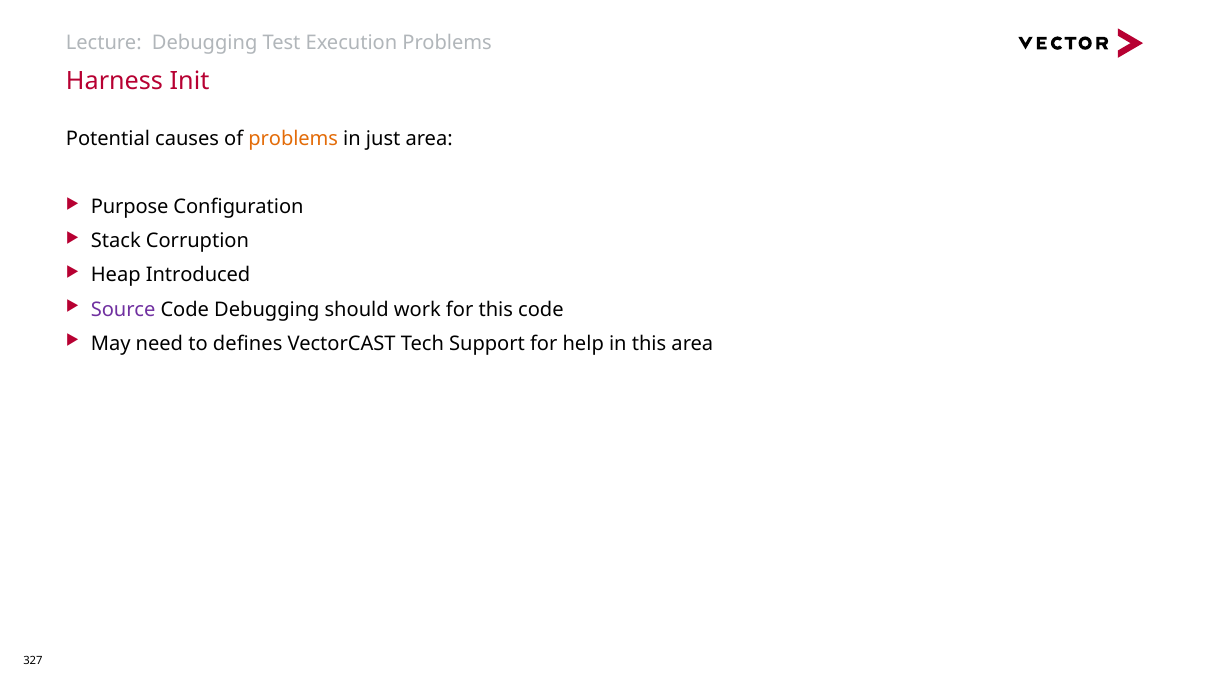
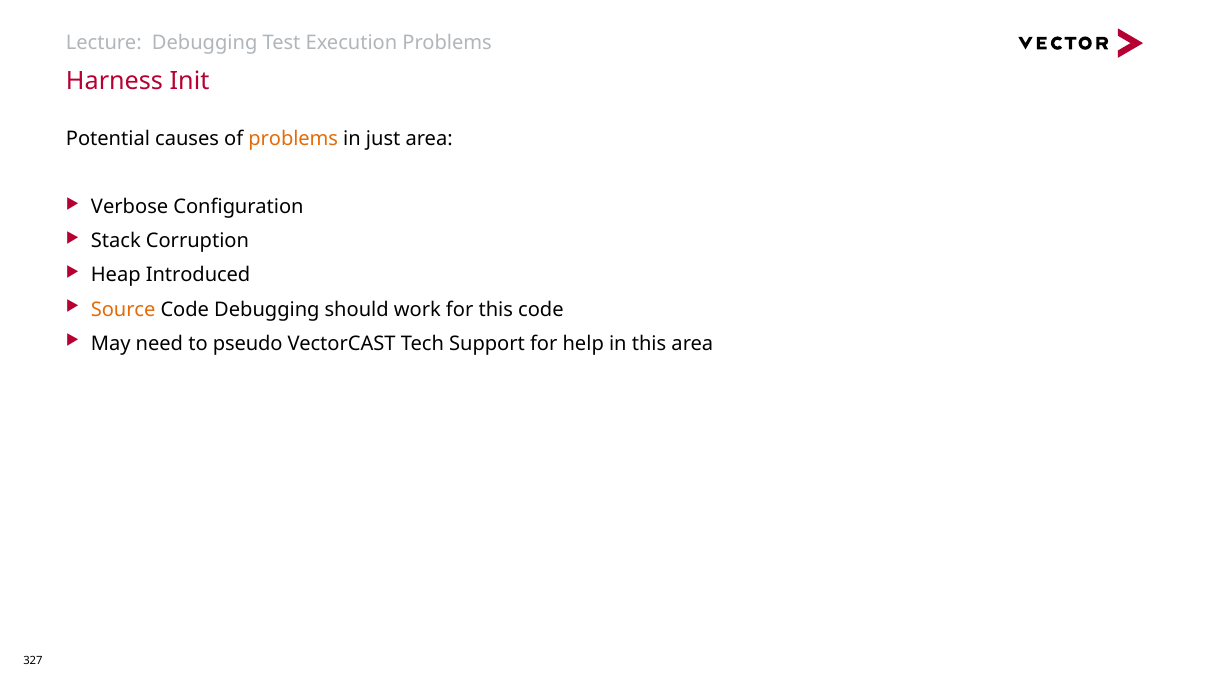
Purpose: Purpose -> Verbose (130, 207)
Source colour: purple -> orange (123, 309)
defines: defines -> pseudo (248, 344)
